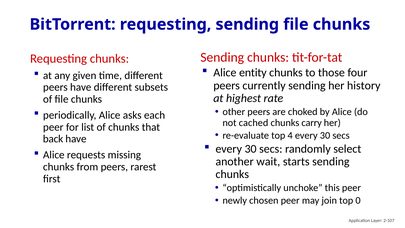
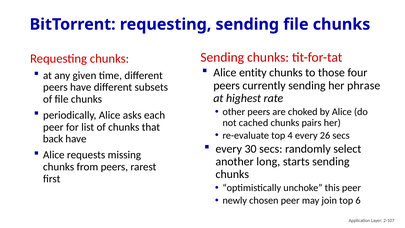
history: history -> phrase (364, 85)
carry: carry -> pairs (312, 123)
4 every 30: 30 -> 26 (325, 135)
wait: wait -> long (268, 162)
0: 0 -> 6 (358, 200)
